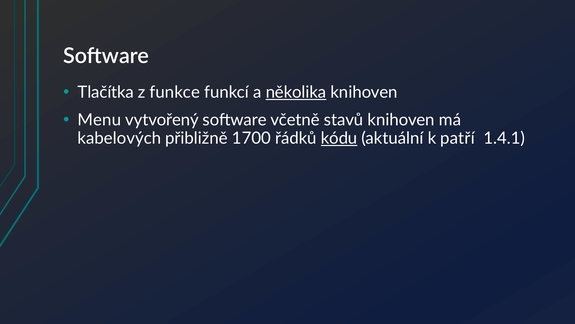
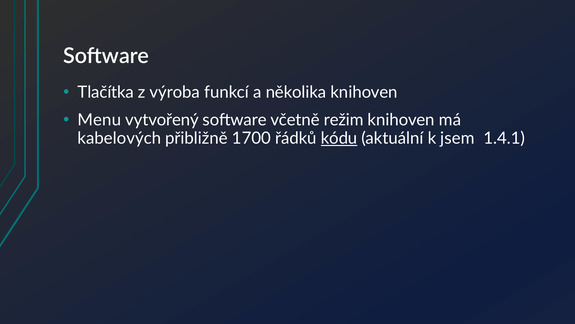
funkce: funkce -> výroba (175, 92)
několika underline: present -> none (296, 92)
stavů: stavů -> režim (344, 120)
patří: patří -> jsem (457, 138)
